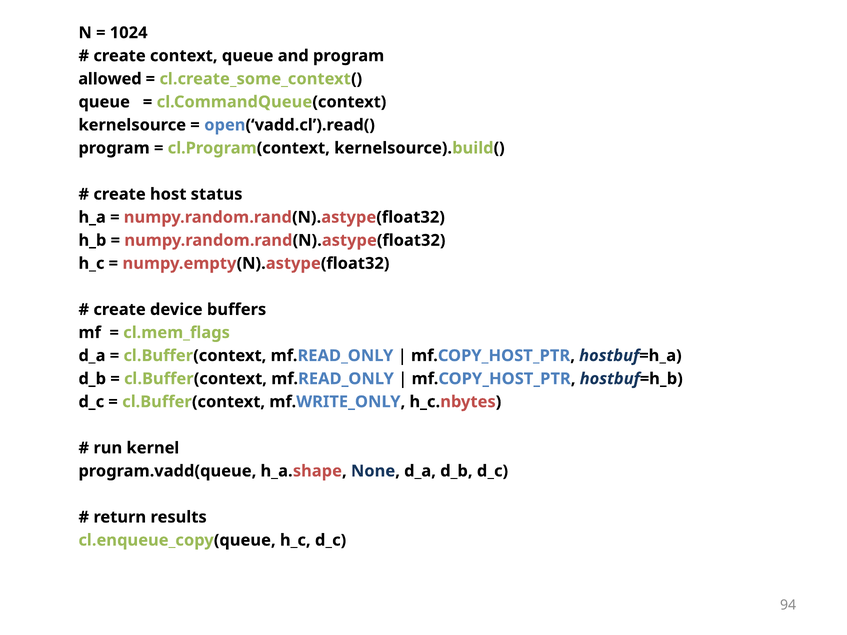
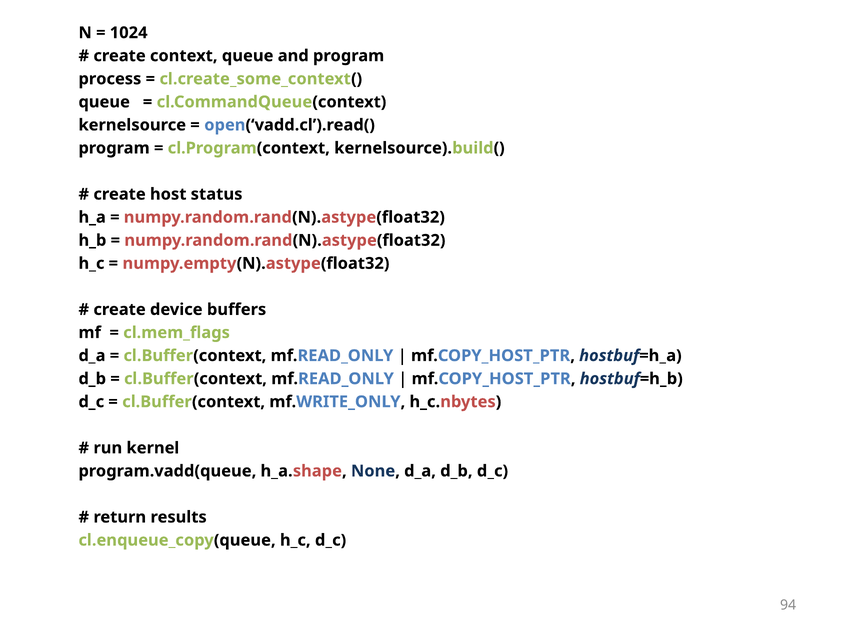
allowed: allowed -> process (110, 79)
